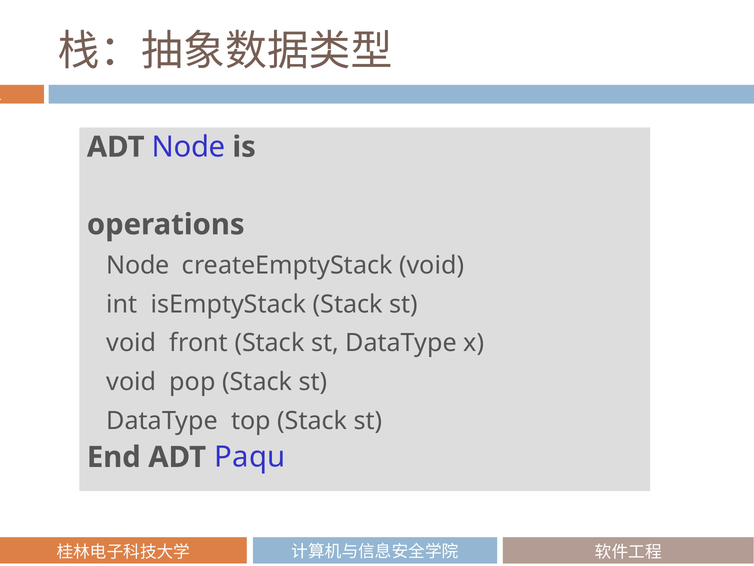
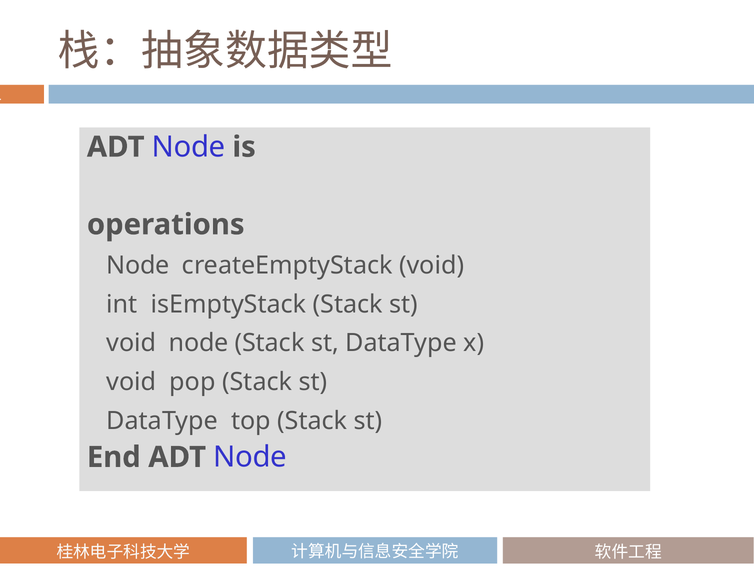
void front: front -> node (199, 343)
End ADT Paqu: Paqu -> Node (250, 457)
